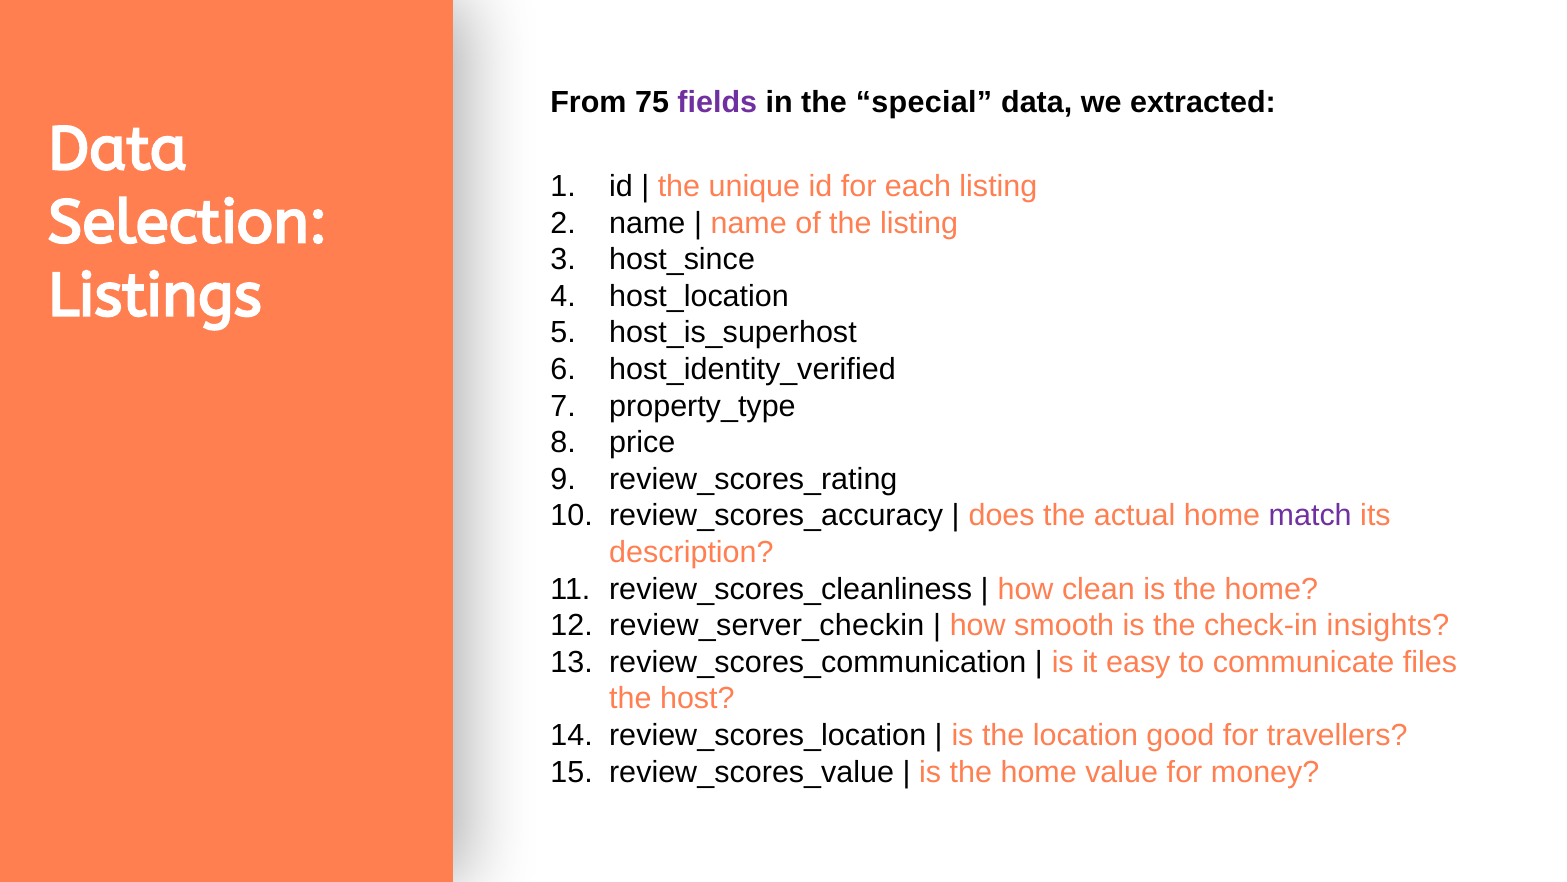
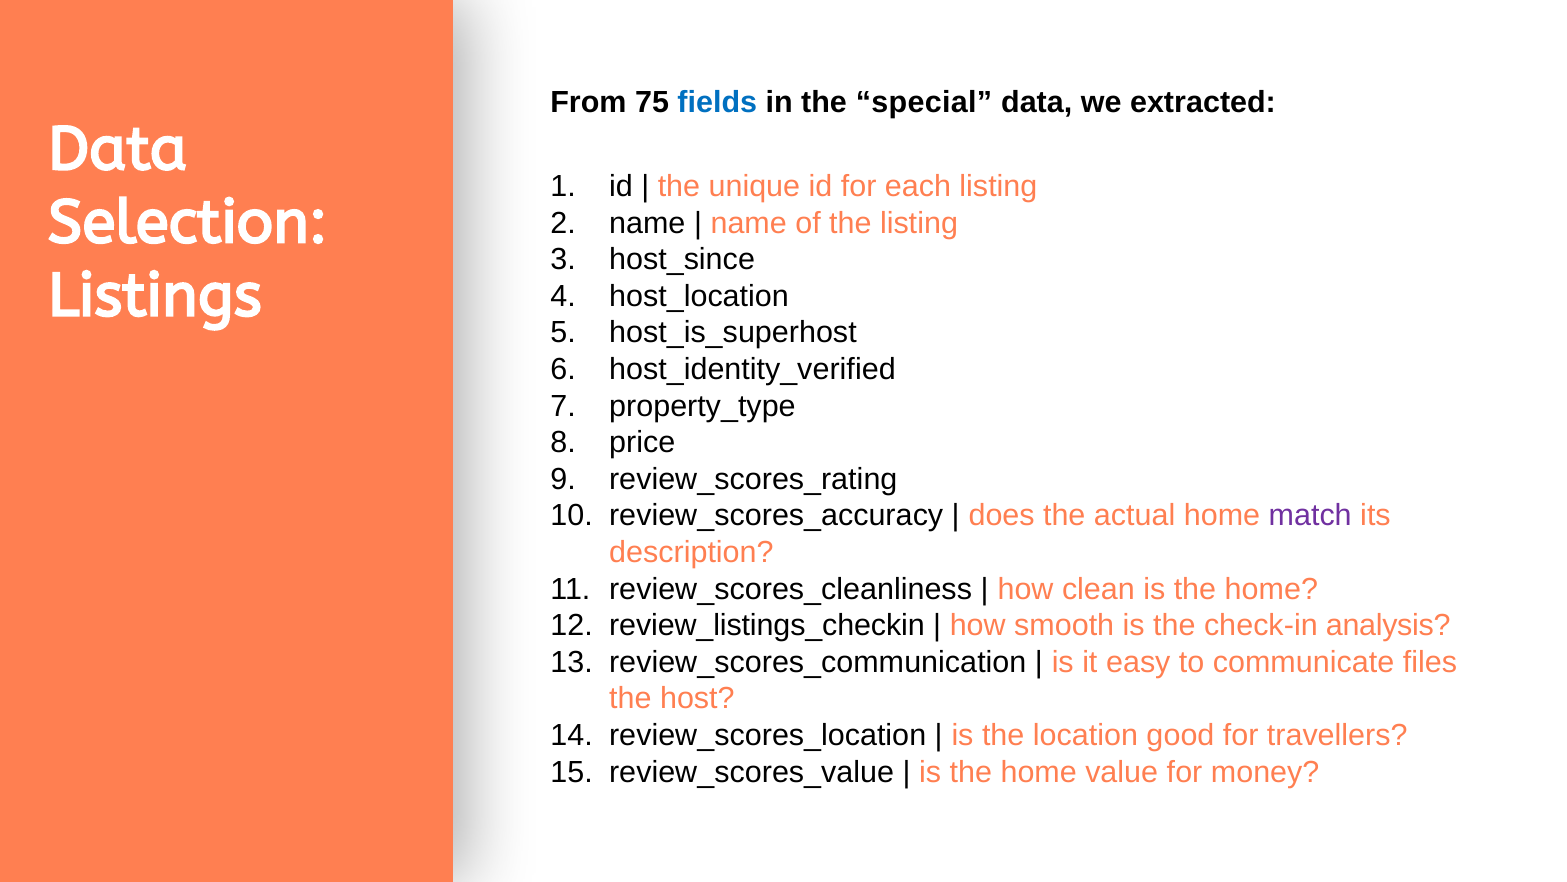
fields colour: purple -> blue (717, 103)
review_server_checkin: review_server_checkin -> review_listings_checkin (767, 625)
insights: insights -> analysis (1388, 625)
